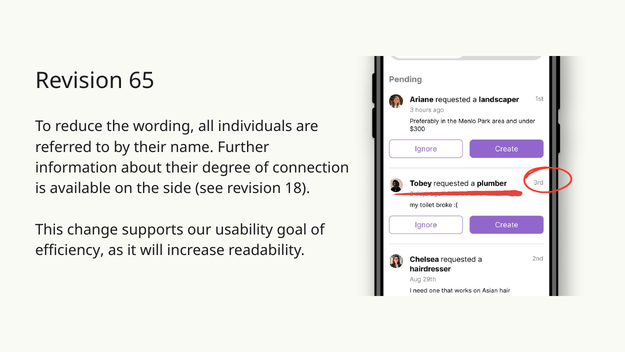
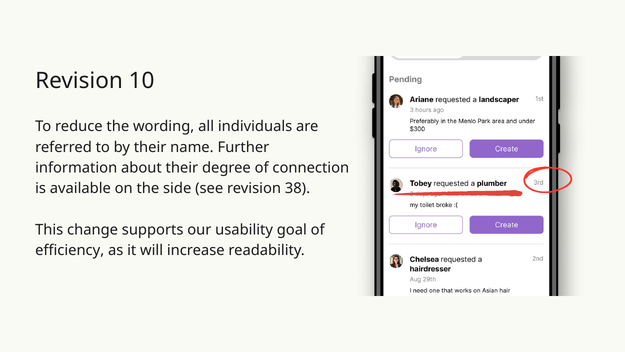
65: 65 -> 10 (142, 81)
18: 18 -> 38 (297, 188)
